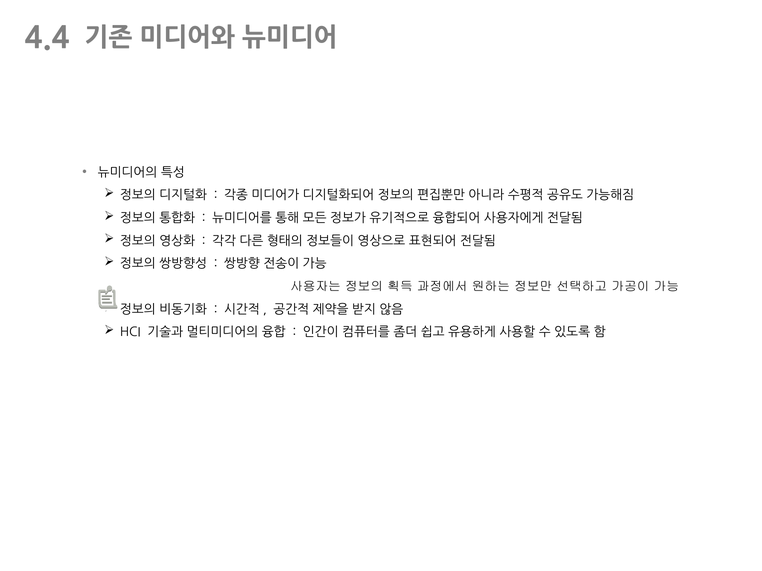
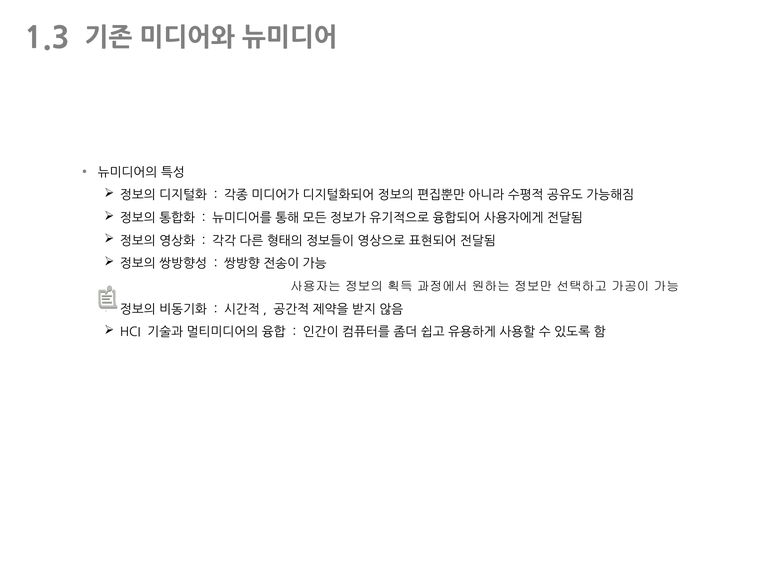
4.4: 4.4 -> 1.3 (47, 39)
